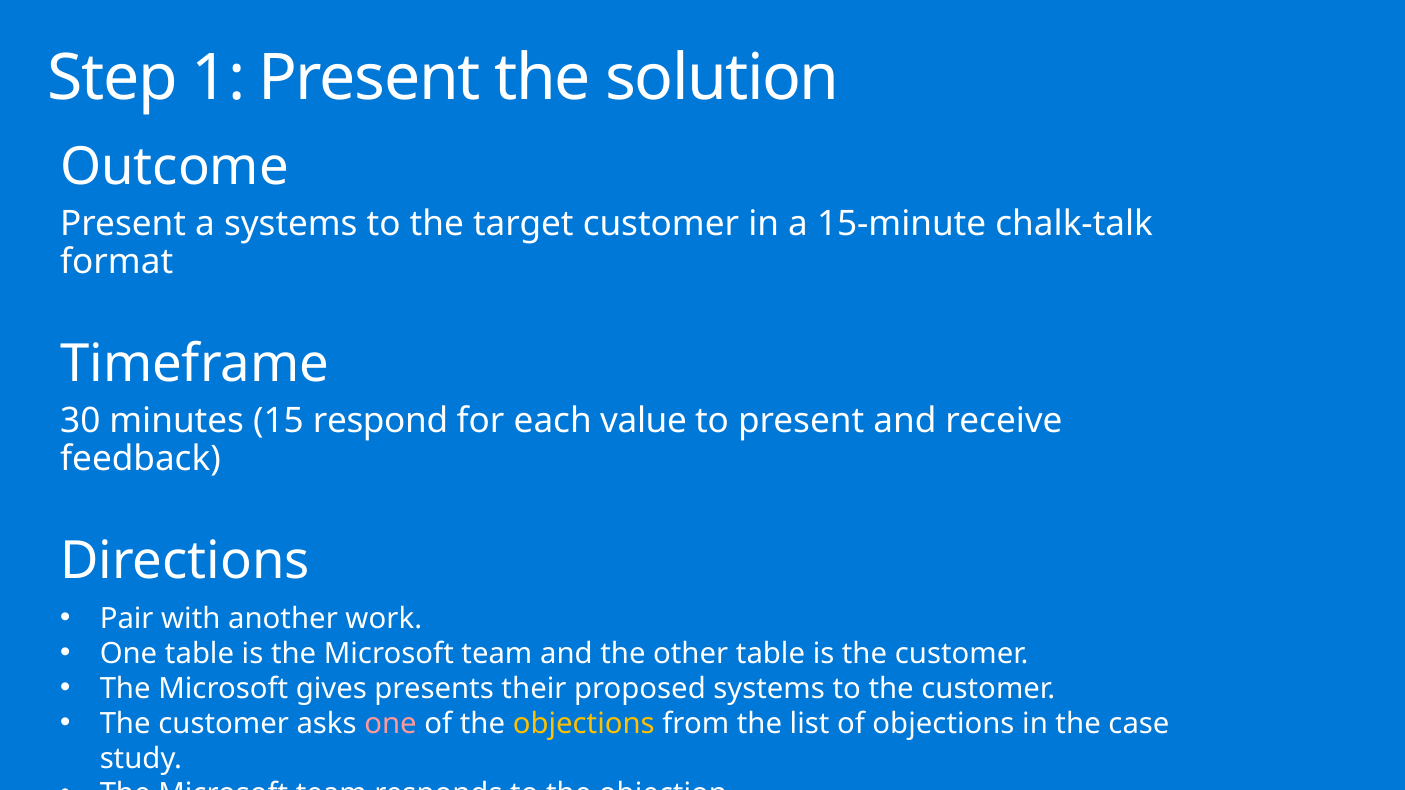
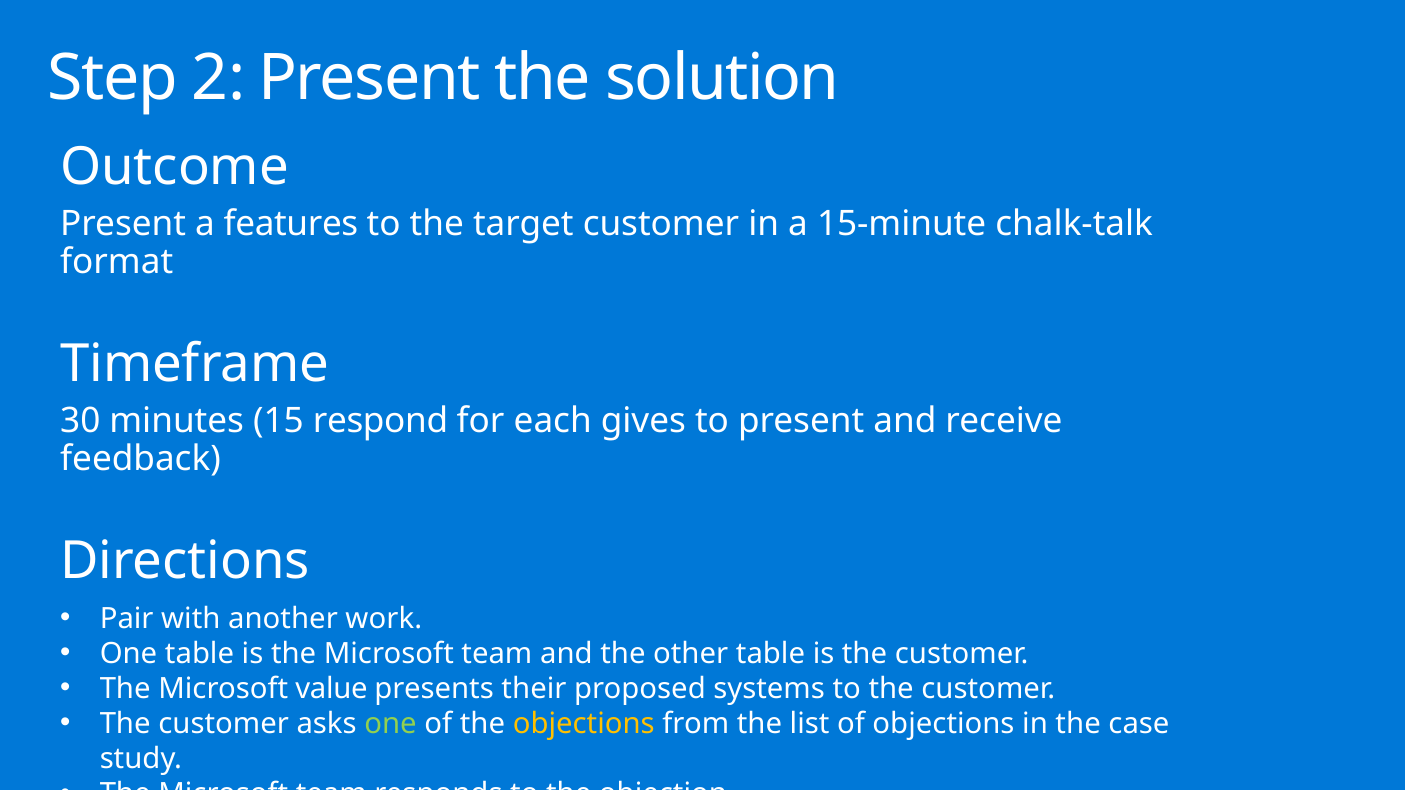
1: 1 -> 2 (219, 78)
a systems: systems -> features (291, 224)
each value: value -> gives (643, 421)
Microsoft gives: gives -> value (332, 689)
one colour: pink -> light green (391, 724)
